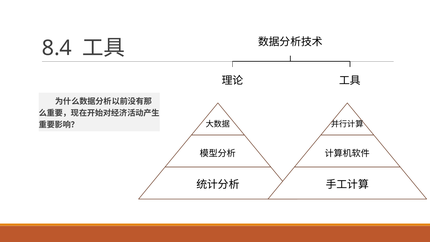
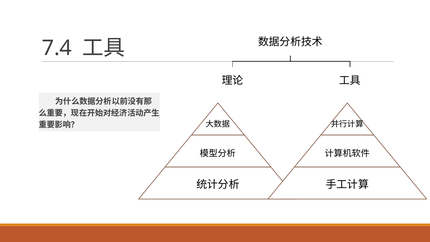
8.4: 8.4 -> 7.4 (57, 48)
